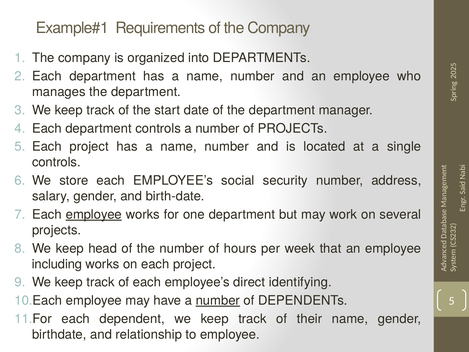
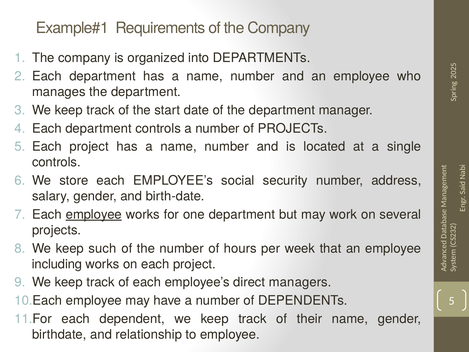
head: head -> such (103, 248)
identifying: identifying -> managers (300, 282)
number underline: present -> none (218, 300)
